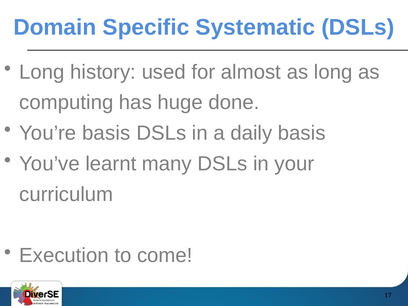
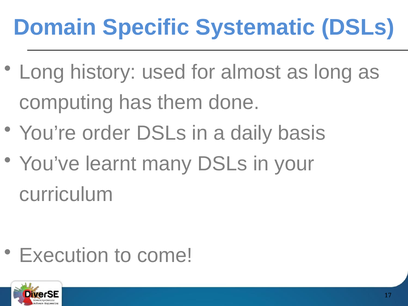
huge: huge -> them (180, 103)
You’re basis: basis -> order (106, 133)
